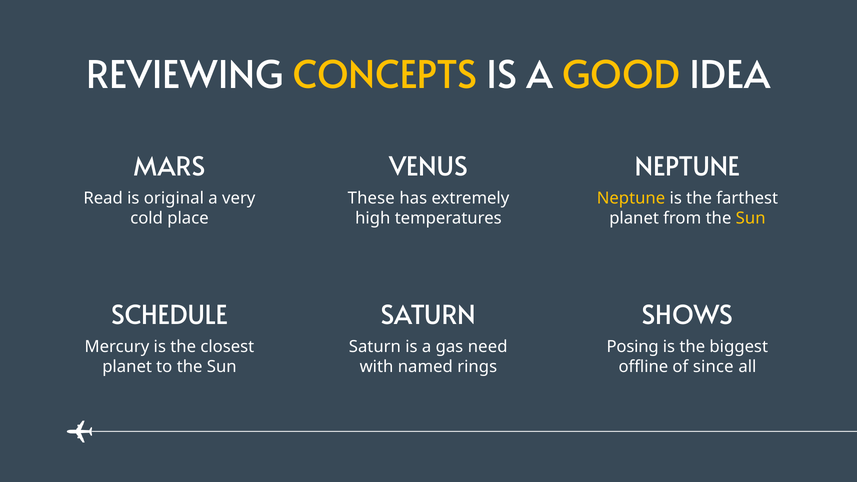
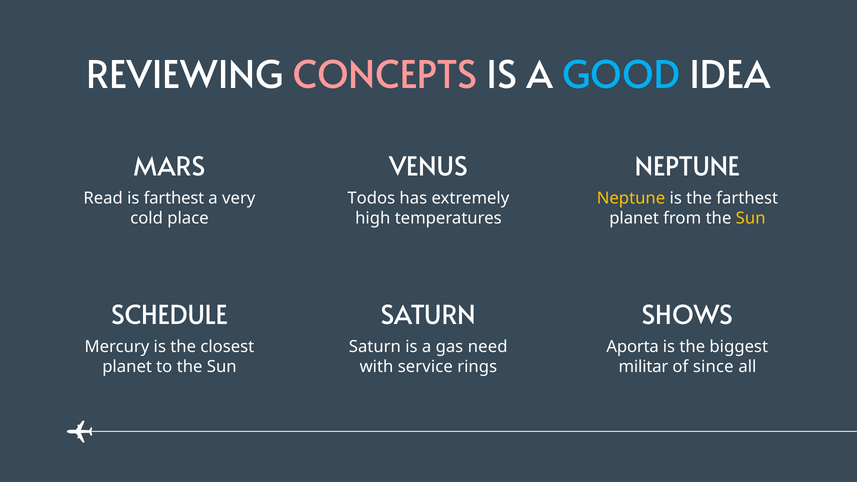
CONCEPTS colour: yellow -> pink (385, 76)
GOOD colour: yellow -> light blue (621, 76)
is original: original -> farthest (174, 198)
These: These -> Todos (371, 198)
Posing: Posing -> Aporta (633, 347)
named: named -> service (425, 367)
offline: offline -> militar (643, 367)
